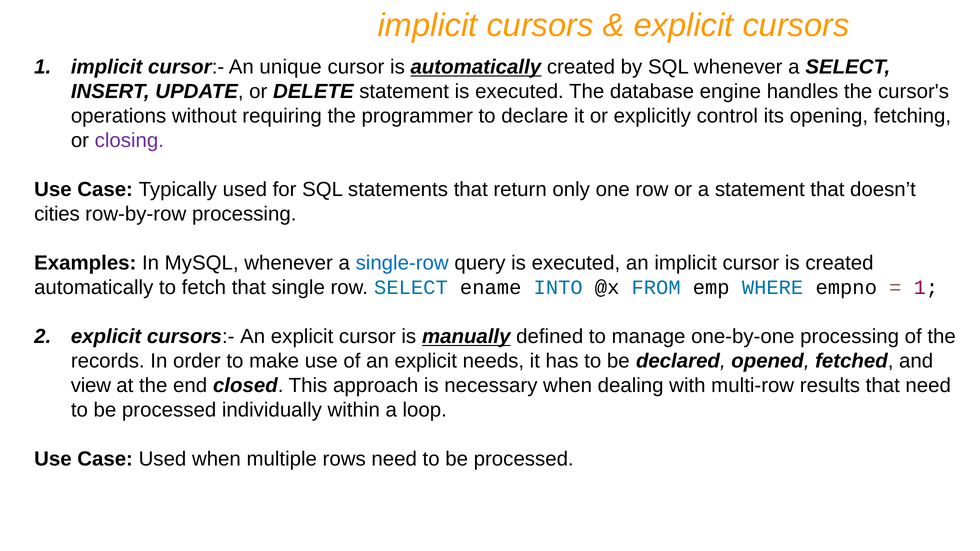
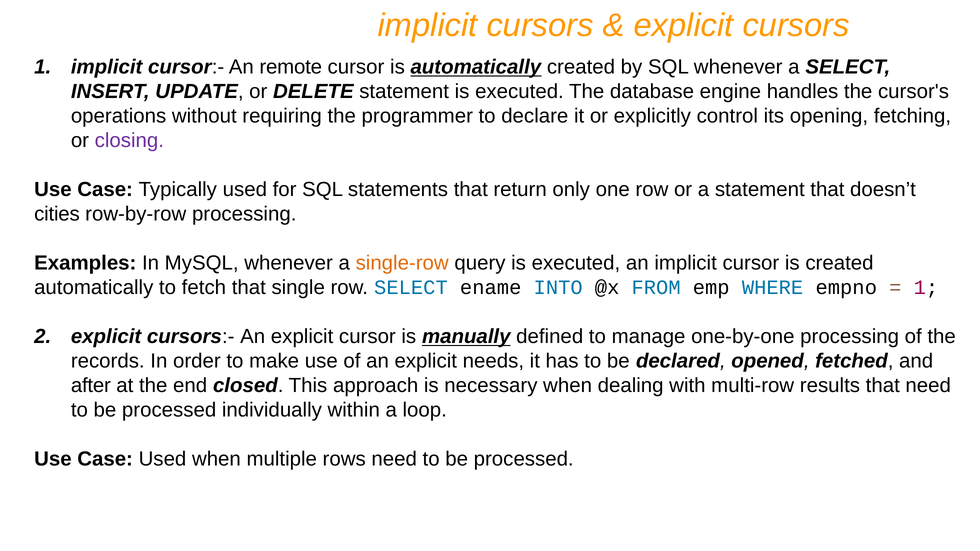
unique: unique -> remote (291, 67)
single-row colour: blue -> orange (402, 263)
view: view -> after (91, 386)
